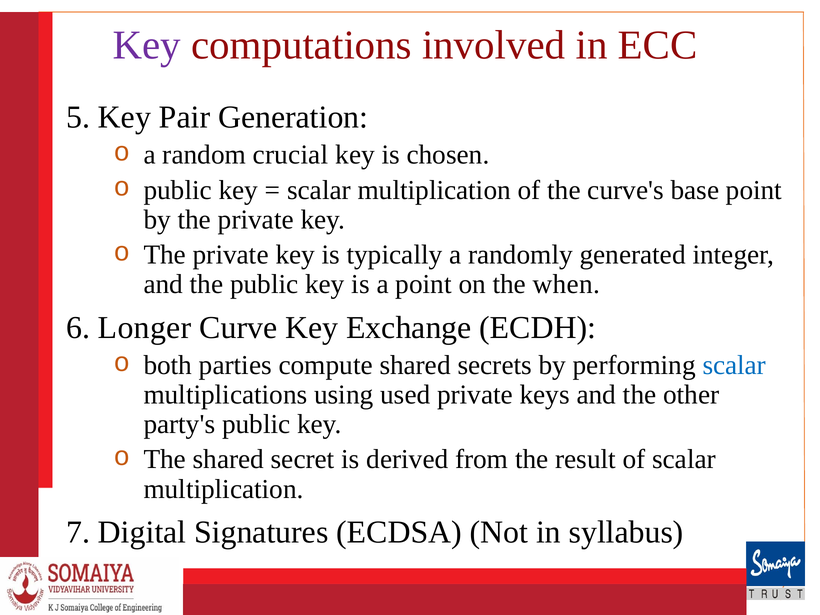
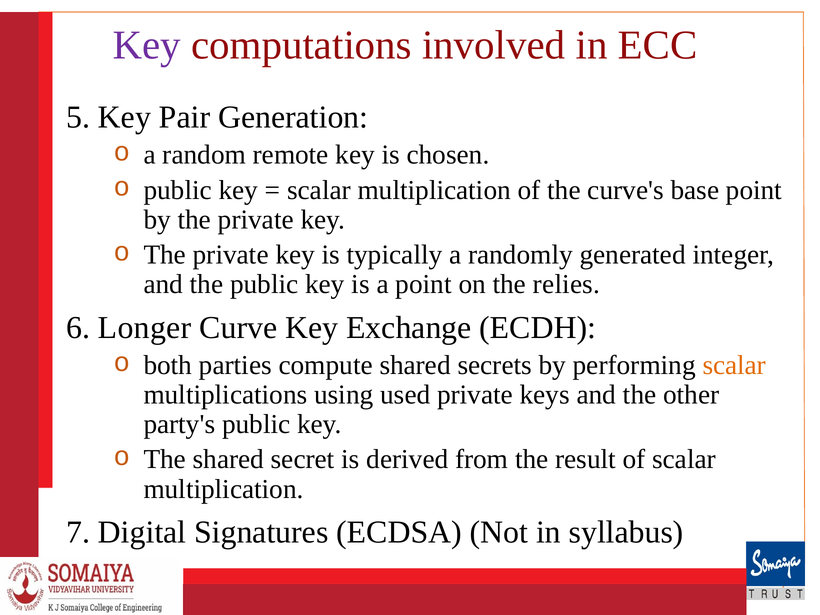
crucial: crucial -> remote (291, 155)
when: when -> relies (566, 284)
scalar colour: blue -> orange (734, 365)
